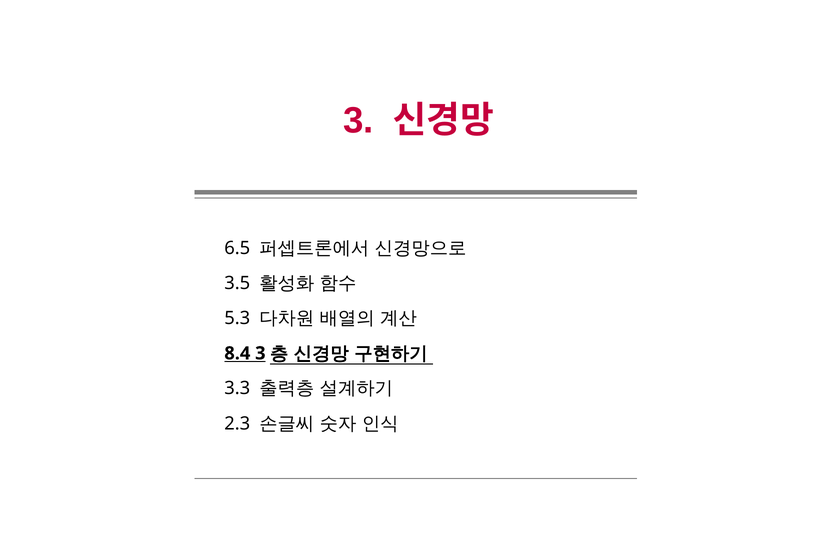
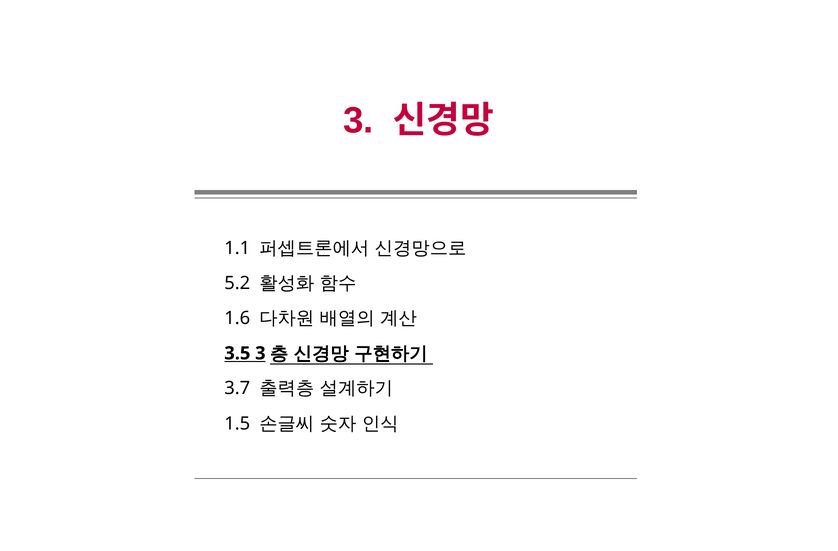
6.5: 6.5 -> 1.1 (237, 248)
3.5: 3.5 -> 5.2 (237, 283)
5.3: 5.3 -> 1.6 (237, 318)
8.4: 8.4 -> 3.5 (237, 353)
3.3: 3.3 -> 3.7 (237, 388)
2.3: 2.3 -> 1.5 (237, 423)
